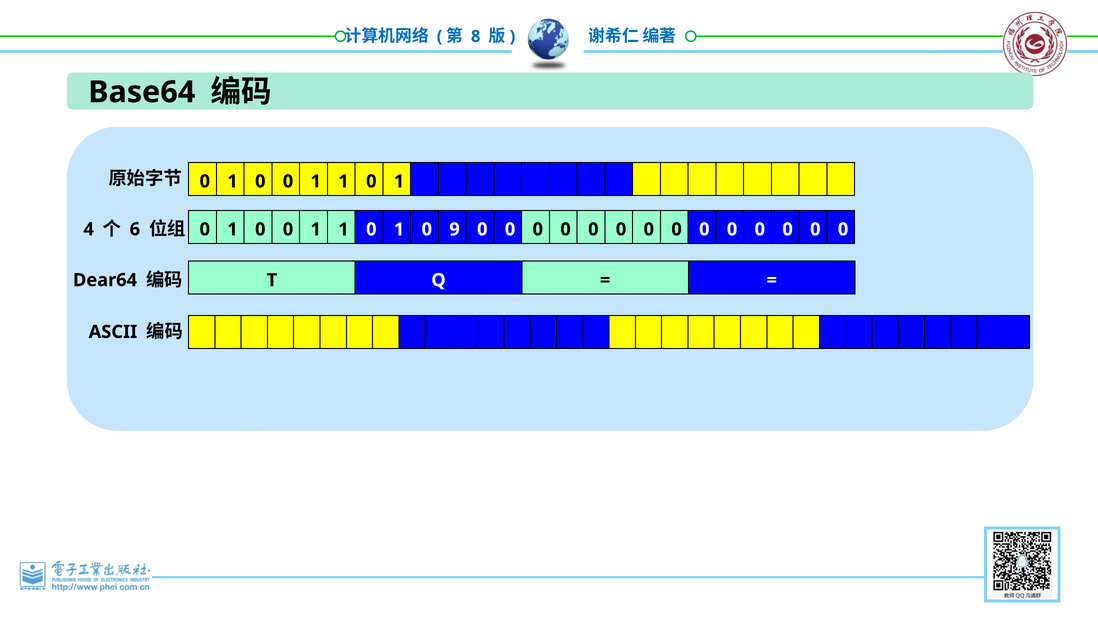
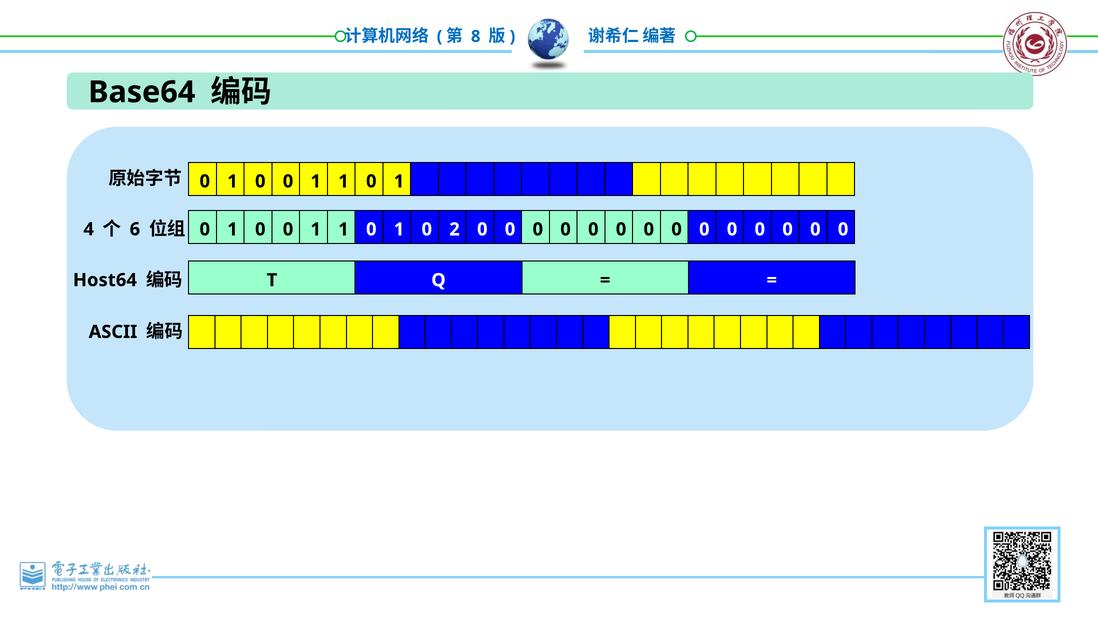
9: 9 -> 2 (455, 229)
Dear64: Dear64 -> Host64 (105, 280)
